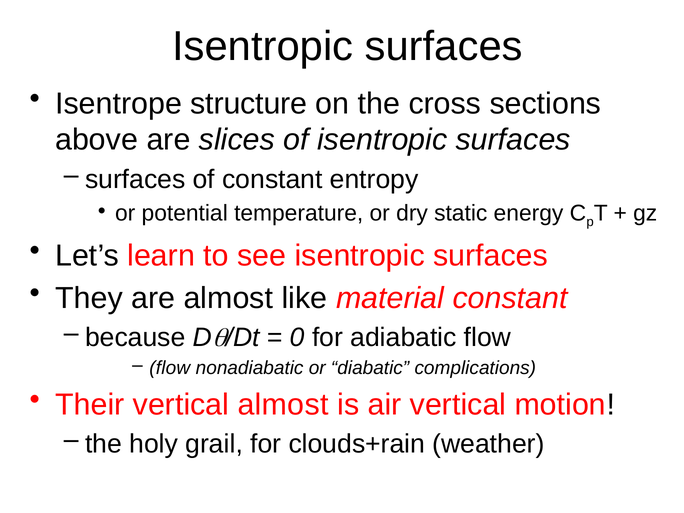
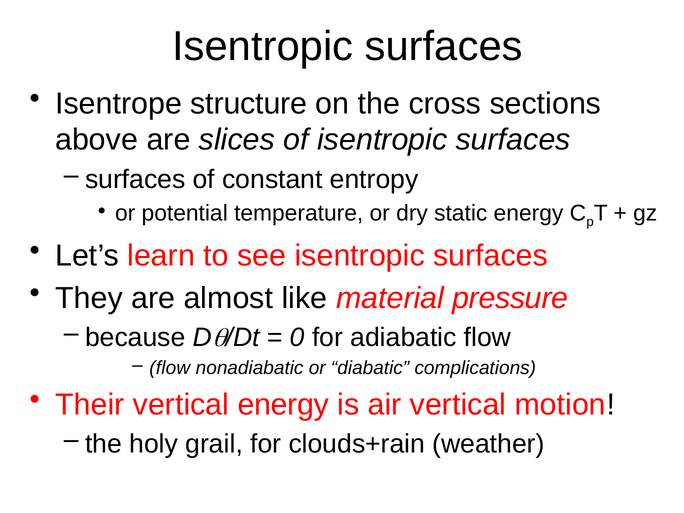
material constant: constant -> pressure (510, 298)
vertical almost: almost -> energy (283, 405)
